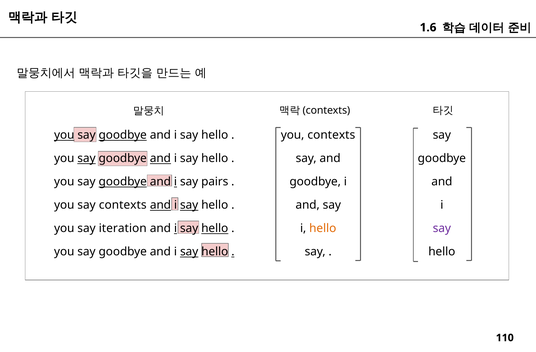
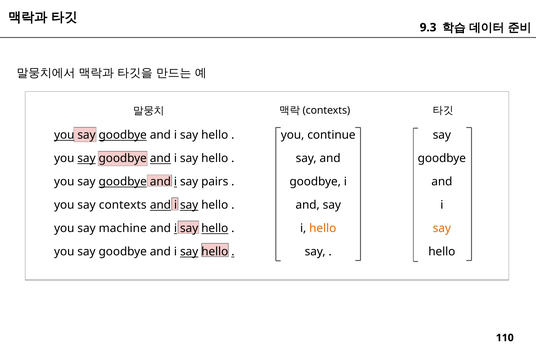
1.6: 1.6 -> 9.3 (428, 27)
you contexts: contexts -> continue (331, 135)
iteration: iteration -> machine (123, 228)
say colour: purple -> orange (442, 228)
